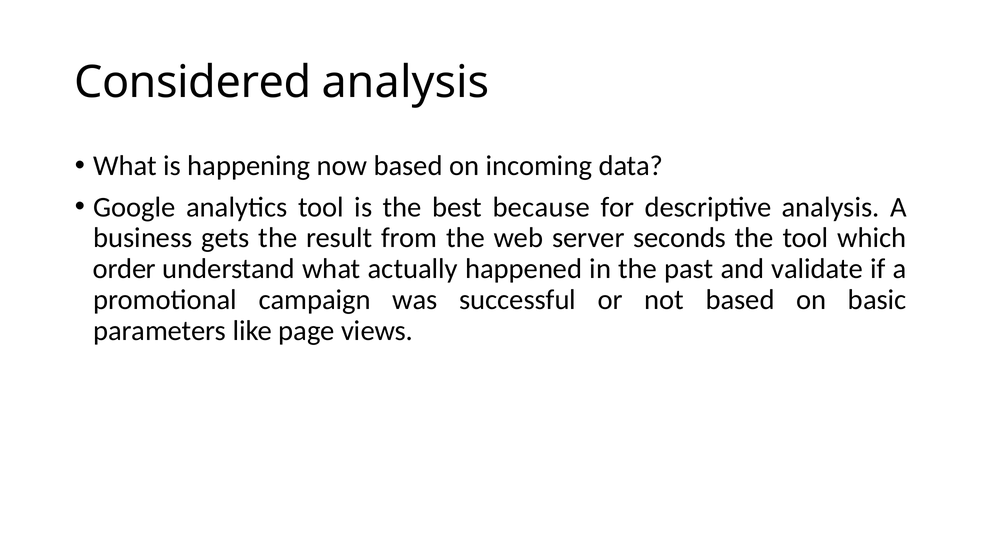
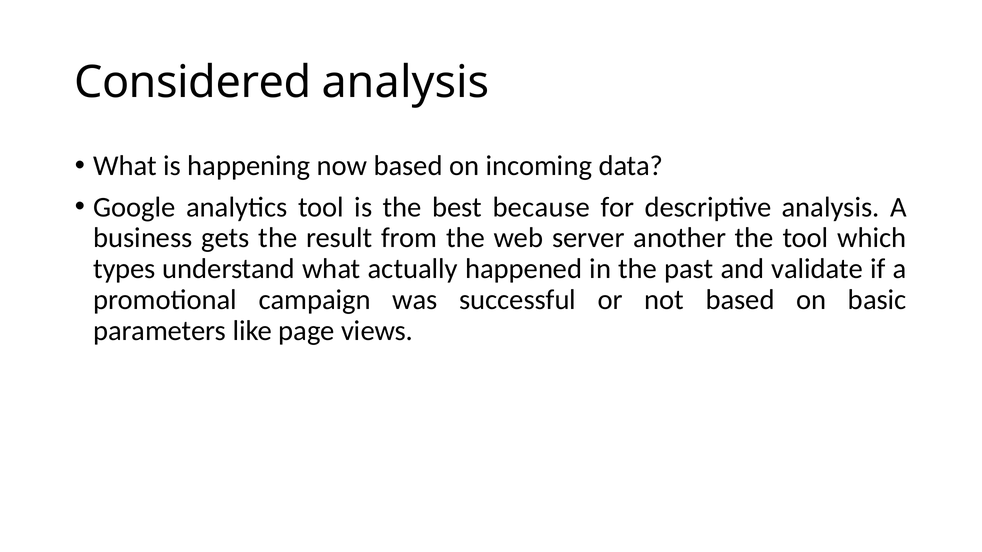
seconds: seconds -> another (680, 238)
order: order -> types (124, 269)
